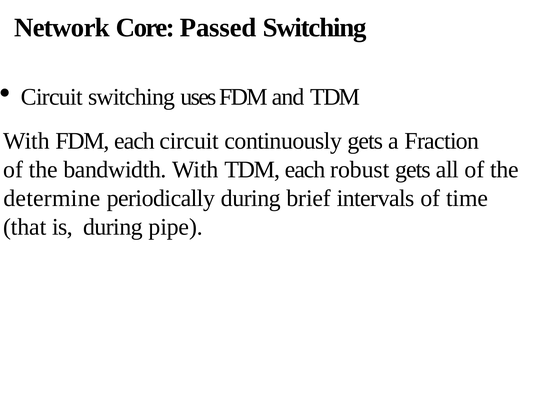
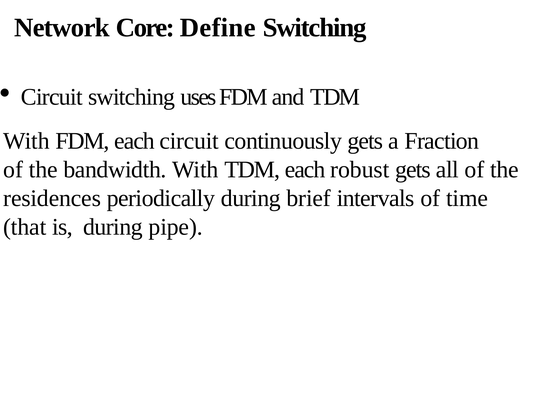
Passed: Passed -> Define (218, 28)
determine: determine -> residences (52, 198)
